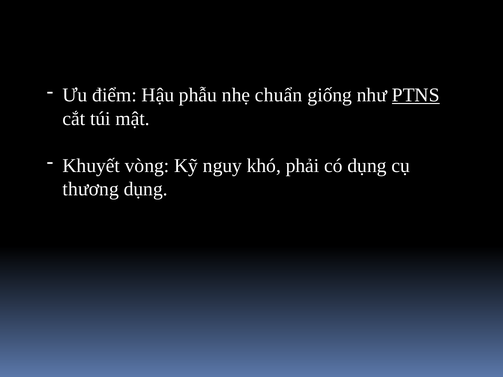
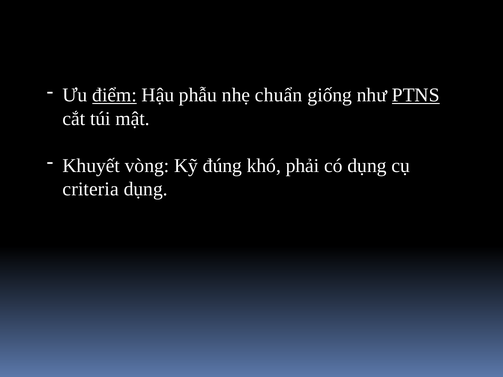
điểm underline: none -> present (115, 95)
nguy: nguy -> đúng (222, 166)
thương: thương -> criteria (91, 189)
